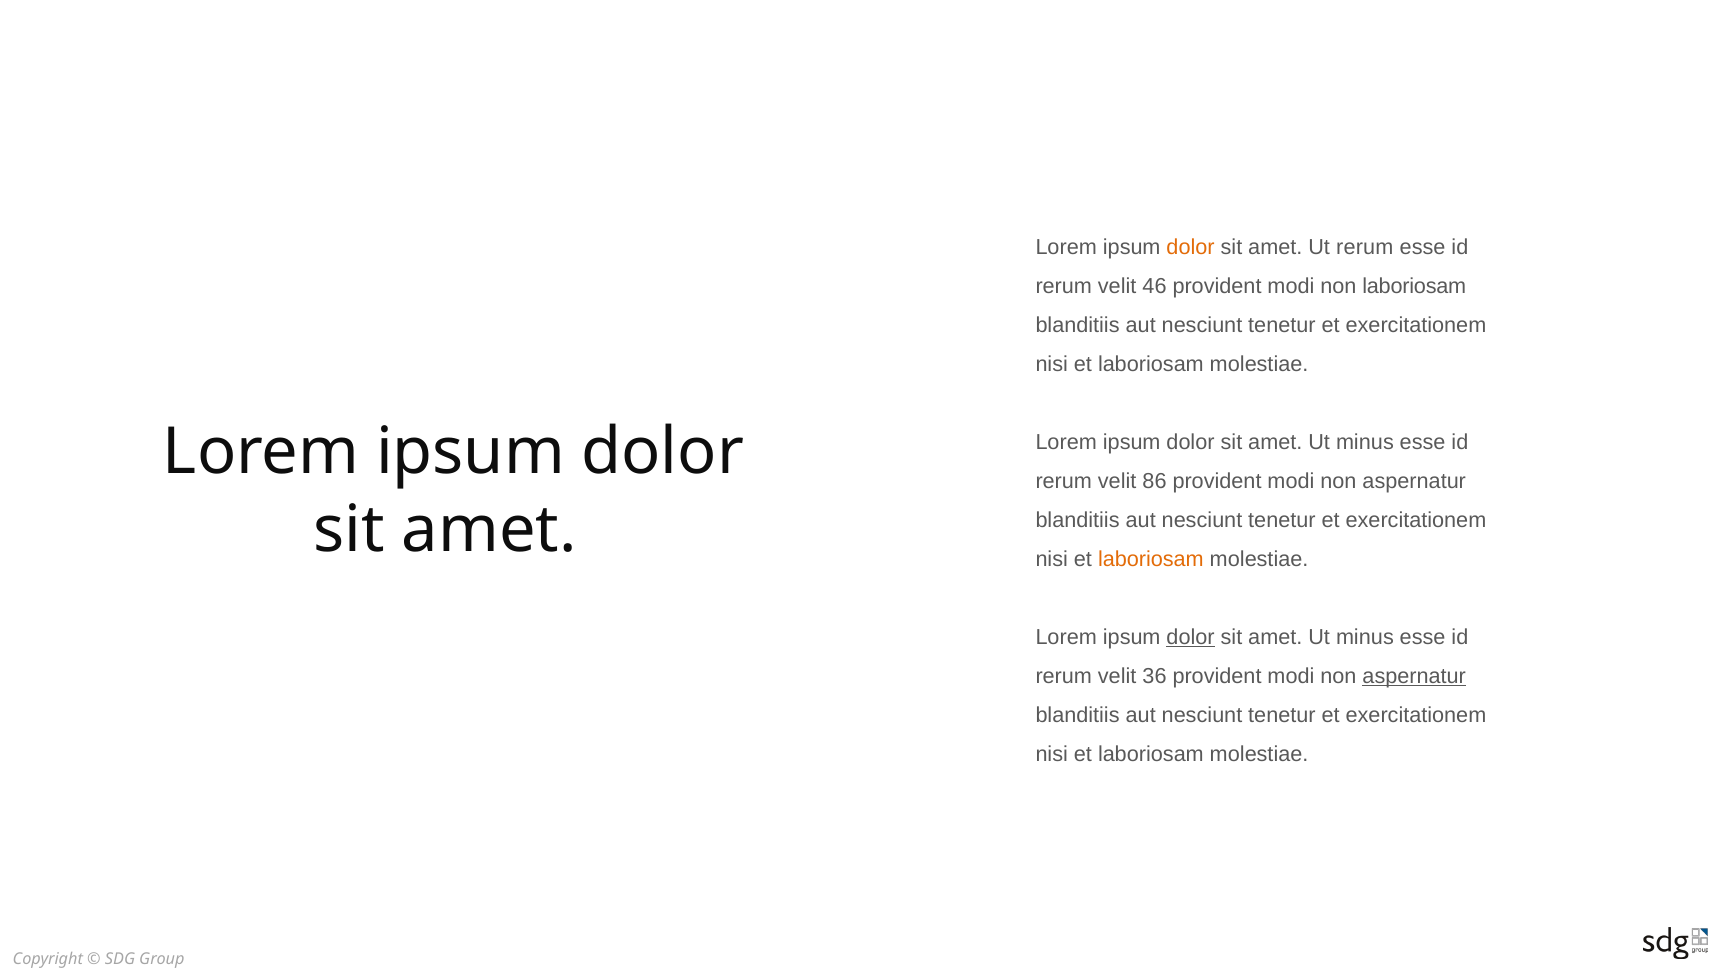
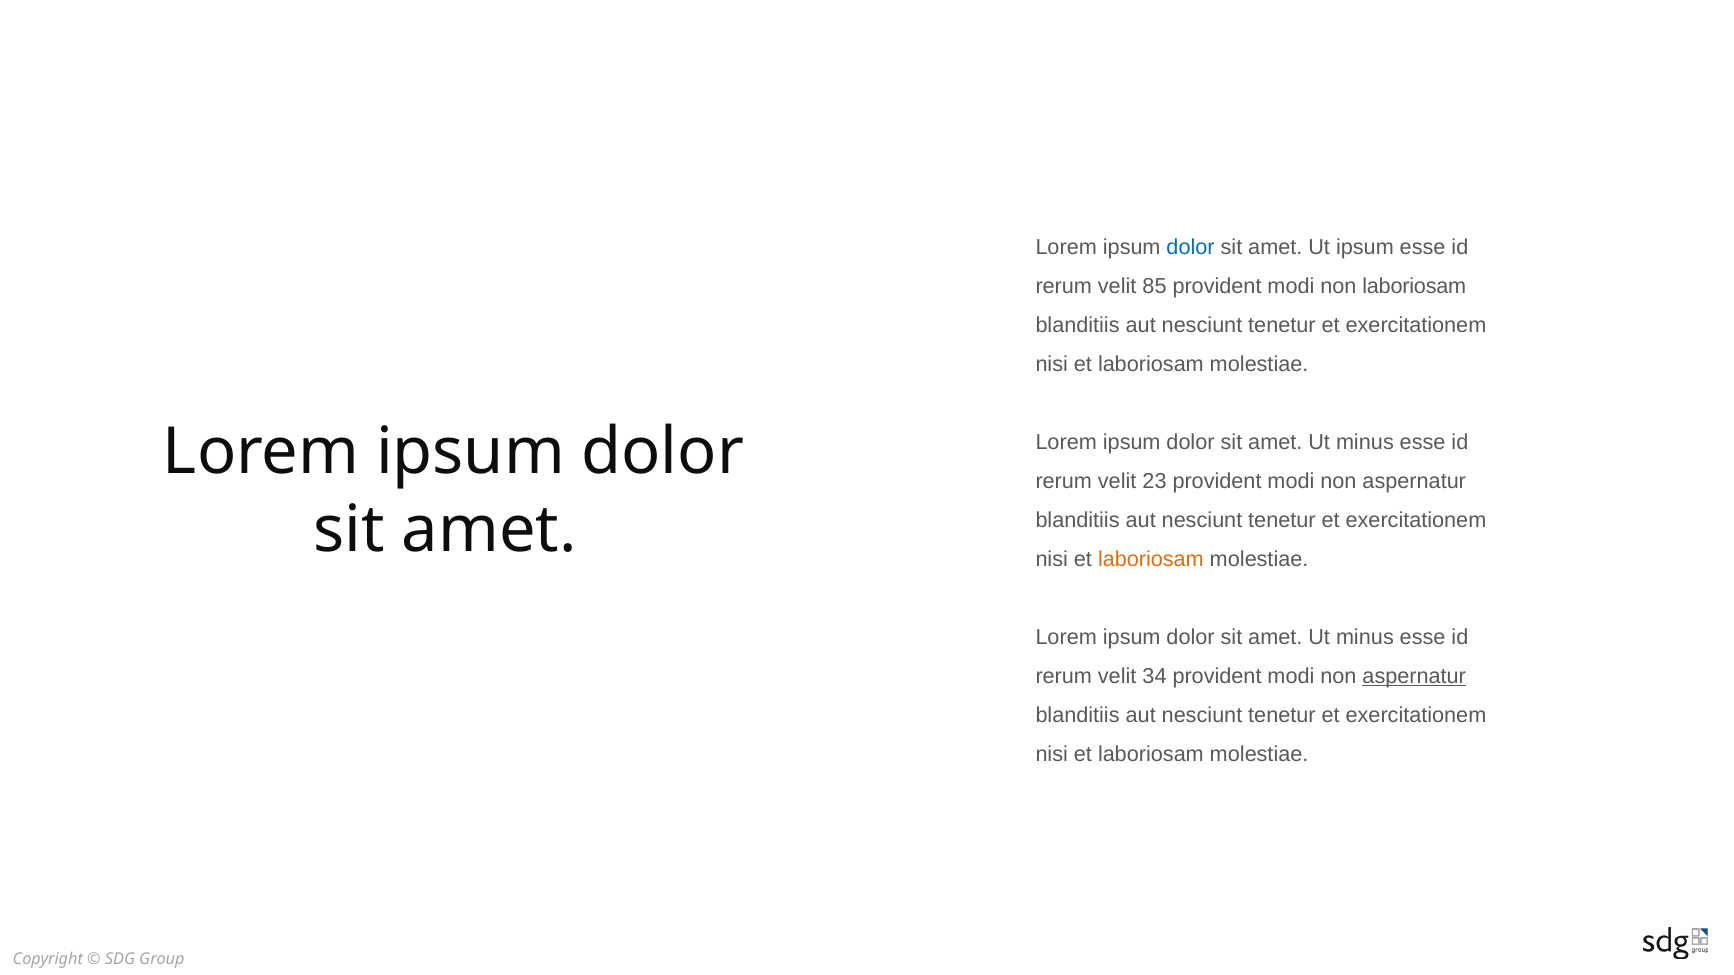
dolor colour: orange -> blue (1191, 247)
Ut rerum: rerum -> ipsum (1365, 247)
46: 46 -> 85 (1154, 286)
86: 86 -> 23 (1154, 482)
dolor underline: present -> none (1191, 638)
36: 36 -> 34 (1154, 677)
